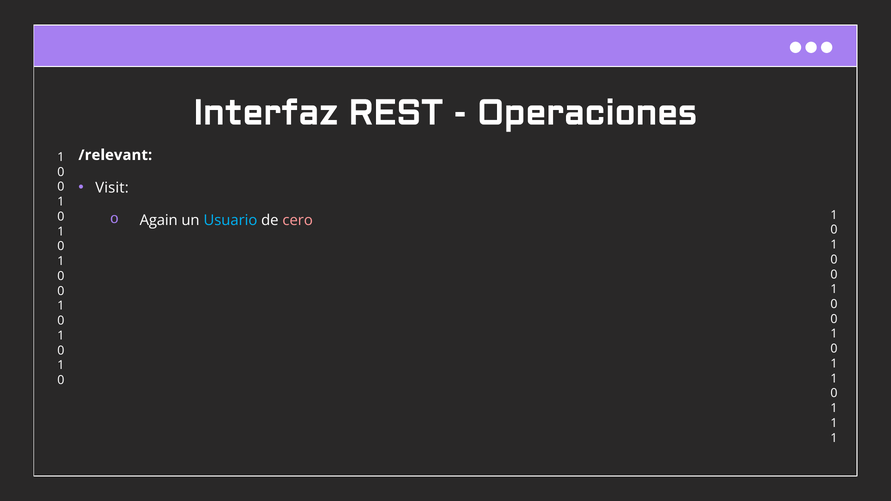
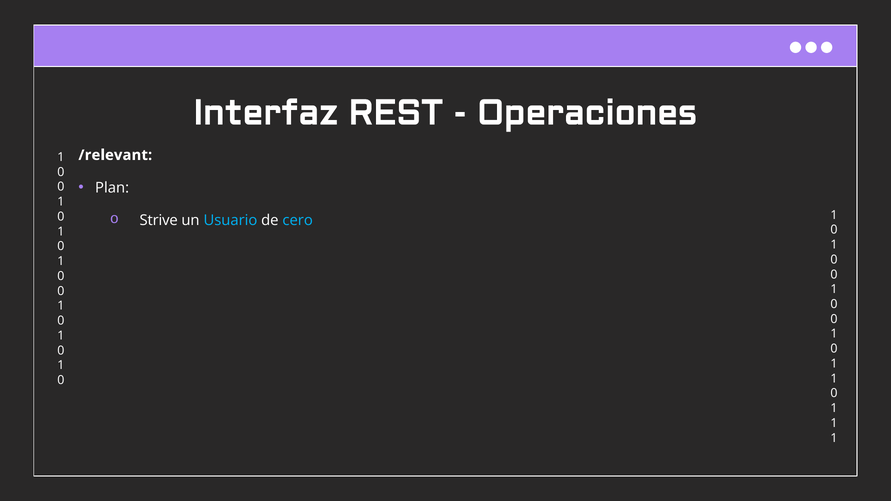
Visit: Visit -> Plan (112, 188)
Again: Again -> Strive (159, 220)
cero colour: pink -> light blue (298, 220)
